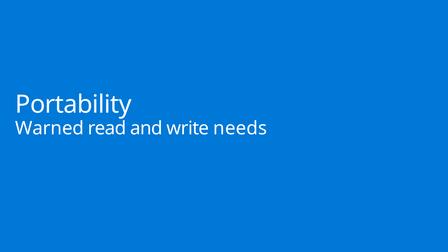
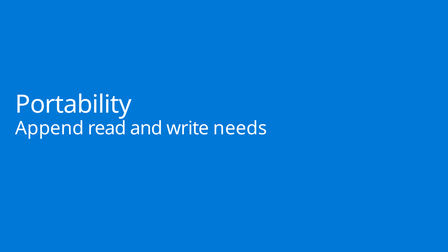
Warned: Warned -> Append (50, 128)
